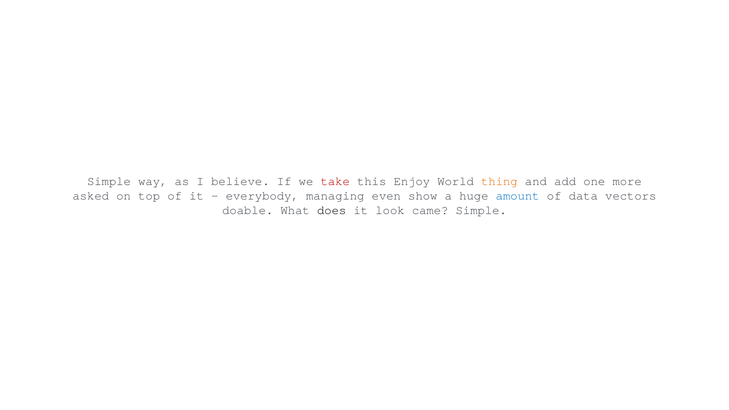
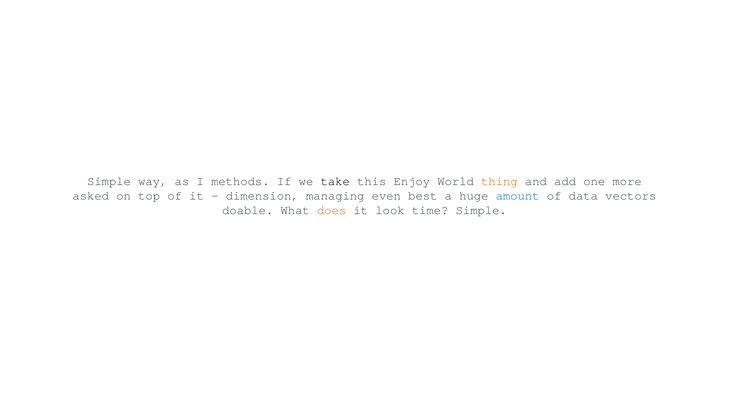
believe: believe -> methods (240, 181)
take colour: red -> black (335, 181)
everybody: everybody -> dimension (262, 196)
show: show -> best (423, 196)
does colour: black -> orange (332, 210)
came: came -> time (430, 210)
